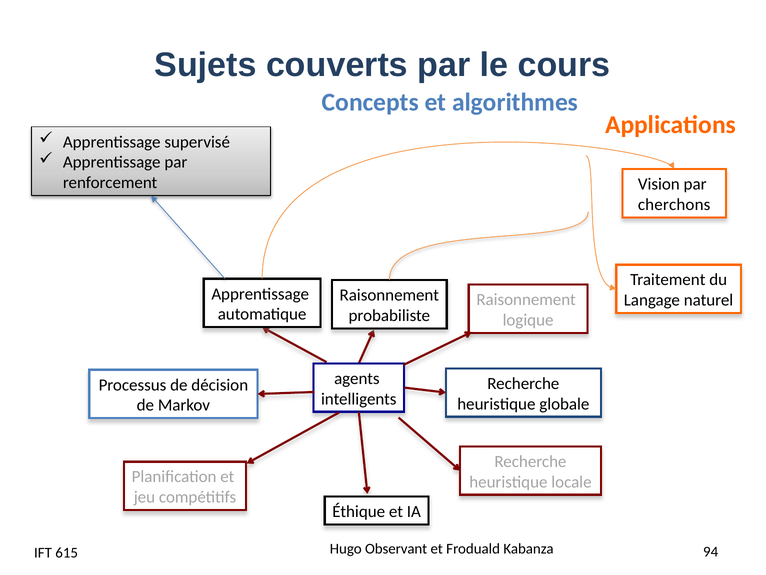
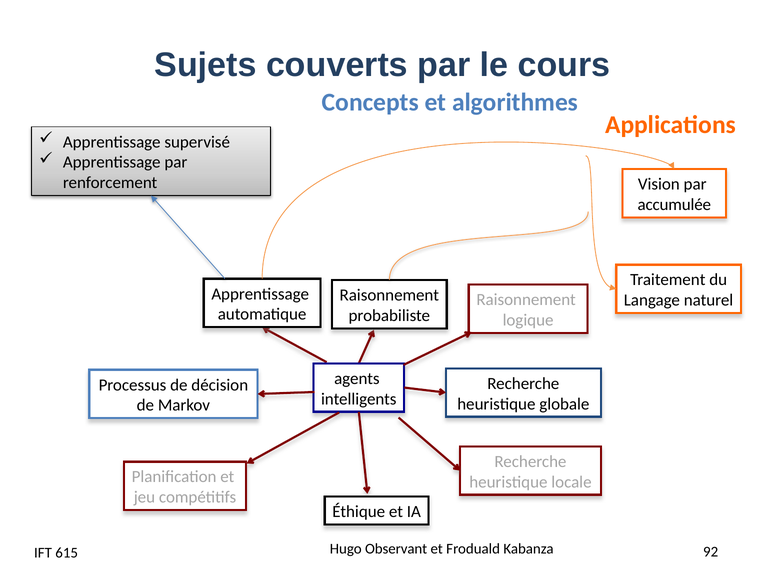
cherchons: cherchons -> accumulée (674, 204)
94: 94 -> 92 (711, 551)
